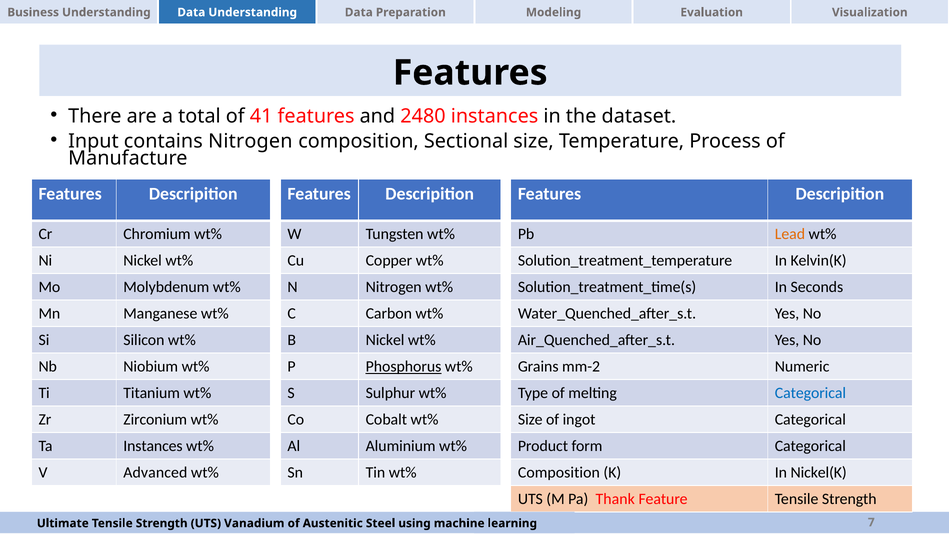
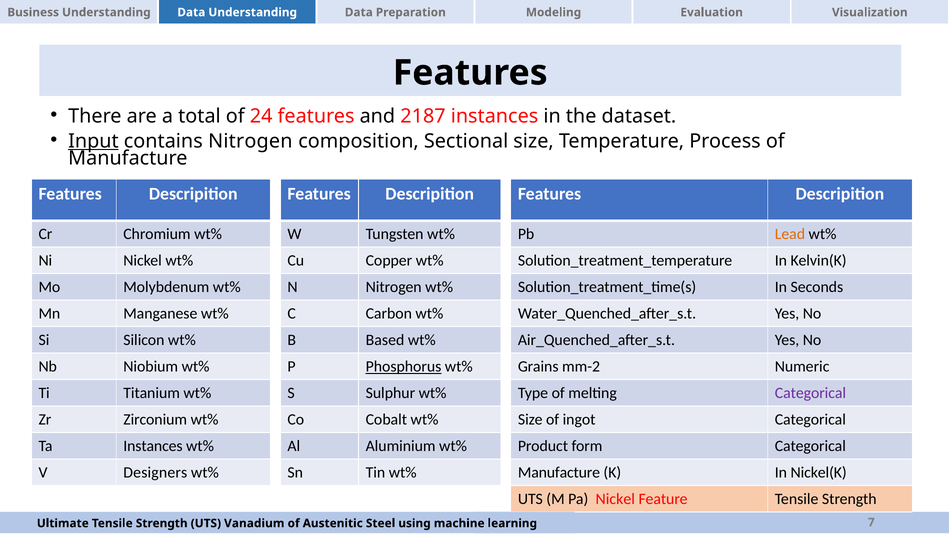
41: 41 -> 24 (261, 116)
2480: 2480 -> 2187 (423, 116)
Input underline: none -> present (93, 141)
B Nickel: Nickel -> Based (385, 340)
Categorical colour: blue -> purple (810, 393)
Advanced: Advanced -> Designers (155, 472)
Composition: Composition -> Manufacture (559, 472)
Pa Thank: Thank -> Nickel (615, 499)
